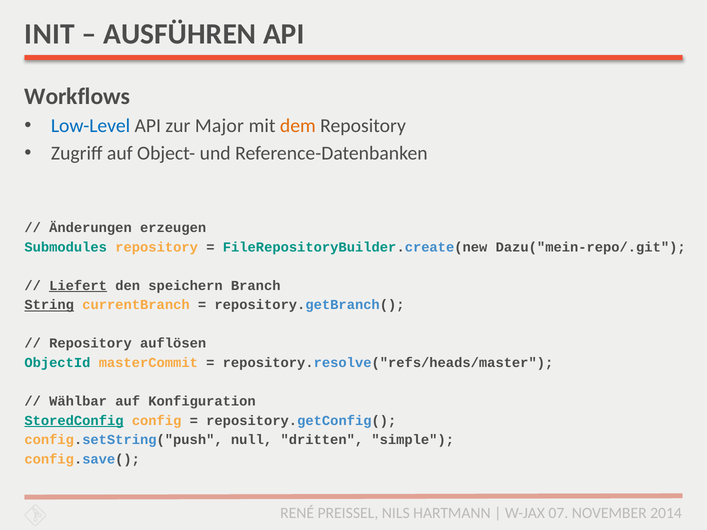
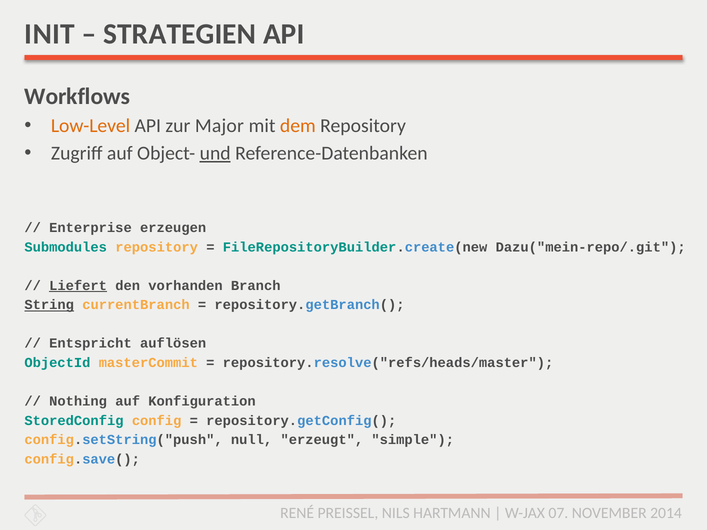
AUSFÜHREN: AUSFÜHREN -> STRATEGIEN (180, 34)
Low-Level colour: blue -> orange (91, 126)
und underline: none -> present (215, 153)
Änderungen: Änderungen -> Enterprise (90, 228)
speichern: speichern -> vorhanden (186, 286)
Repository: Repository -> Entspricht (90, 344)
Wählbar: Wählbar -> Nothing (78, 401)
StoredConfig underline: present -> none (74, 421)
dritten: dritten -> erzeugt (322, 440)
